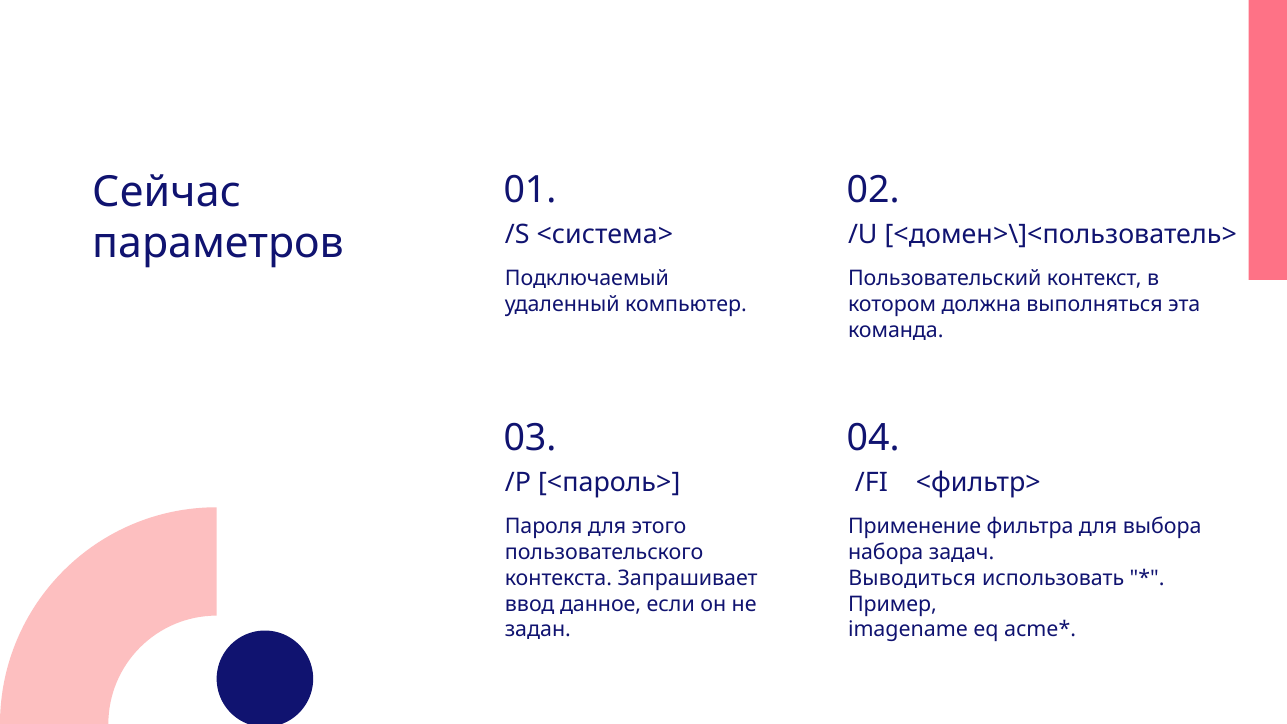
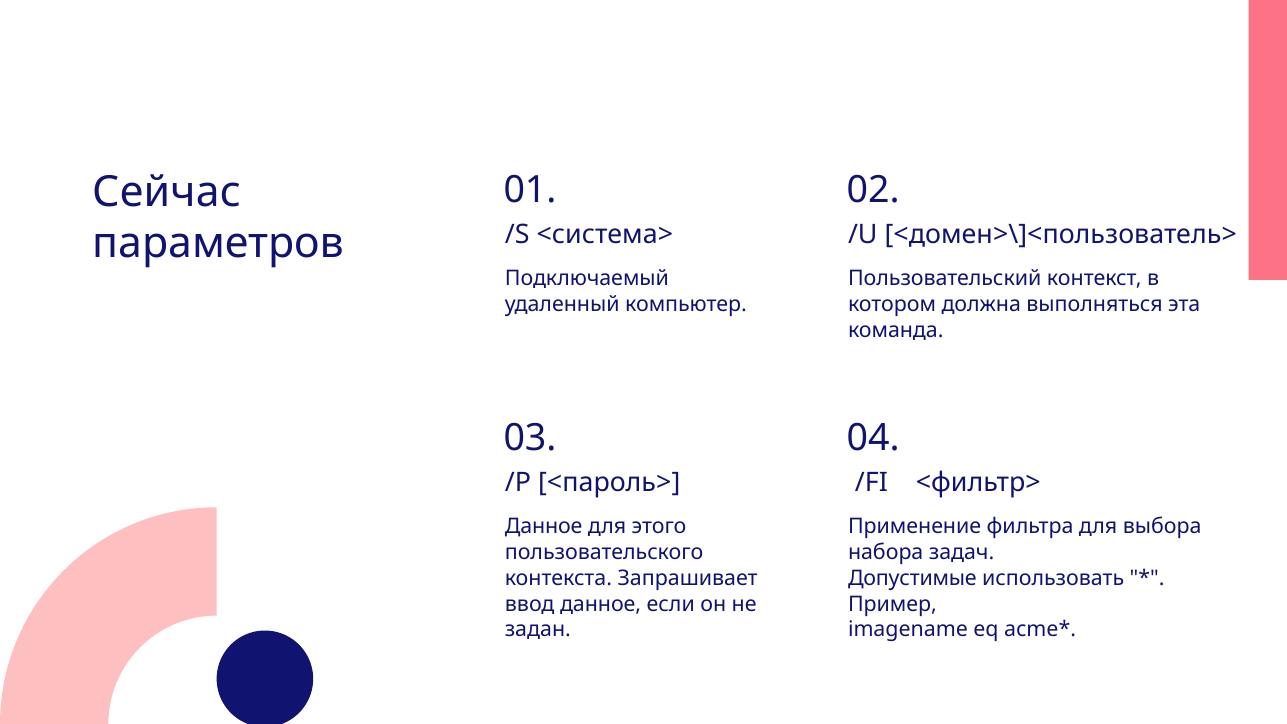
Пароля: Пароля -> Данное (544, 527)
Выводиться: Выводиться -> Допустимые (912, 578)
